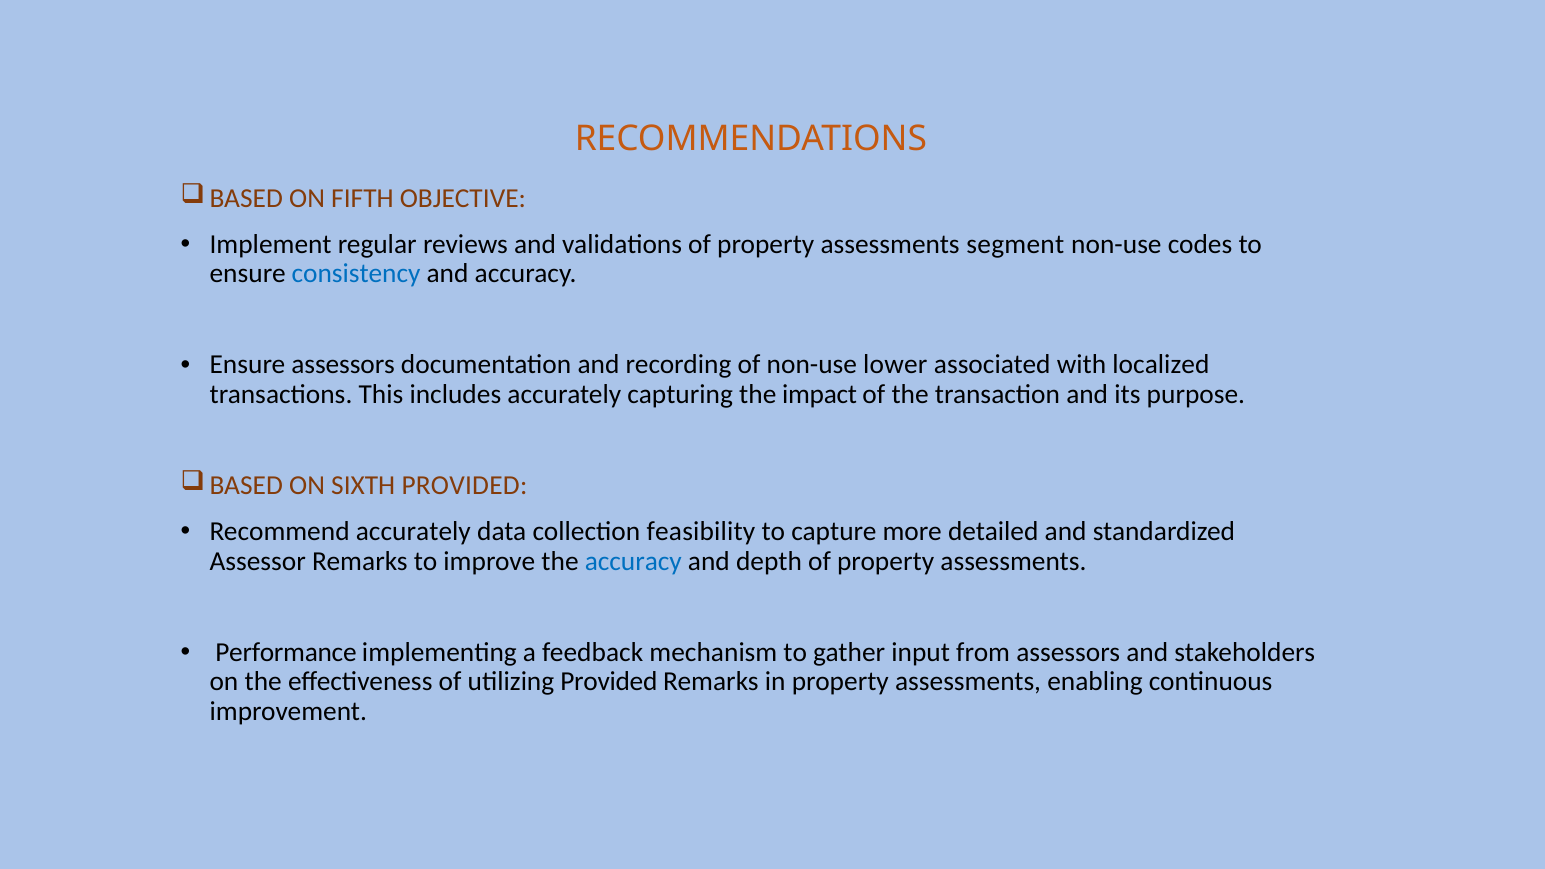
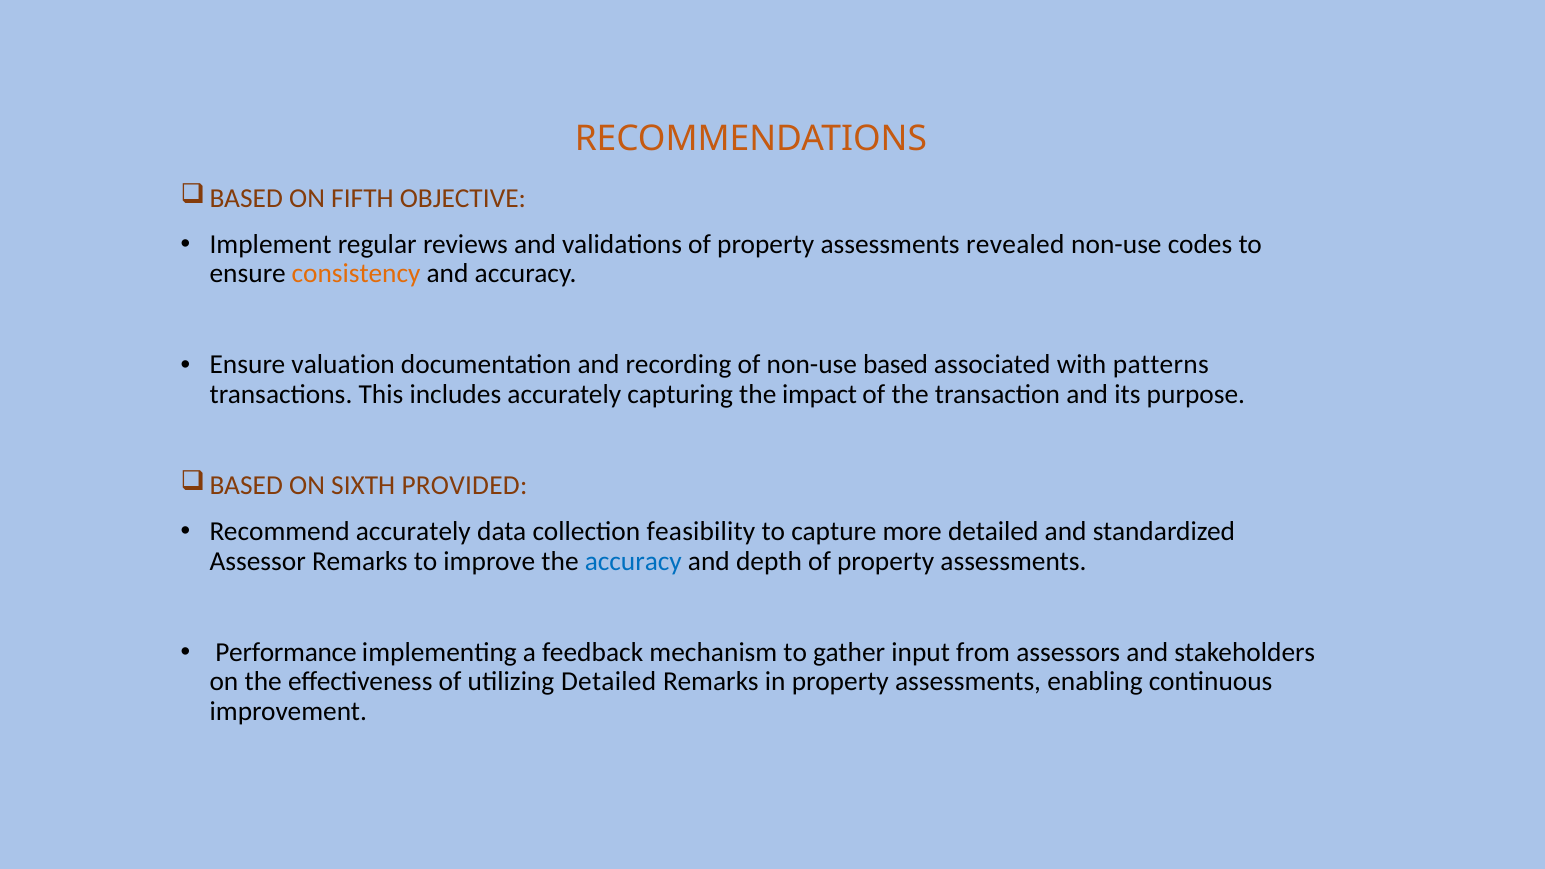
segment: segment -> revealed (1015, 244)
consistency colour: blue -> orange (356, 274)
Ensure assessors: assessors -> valuation (343, 365)
lower: lower -> based (896, 365)
localized: localized -> patterns (1161, 365)
utilizing Provided: Provided -> Detailed (609, 682)
